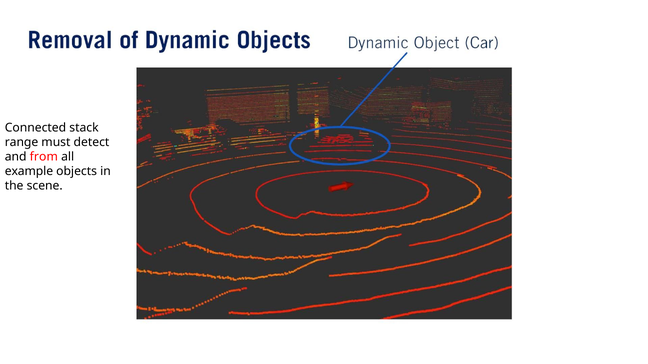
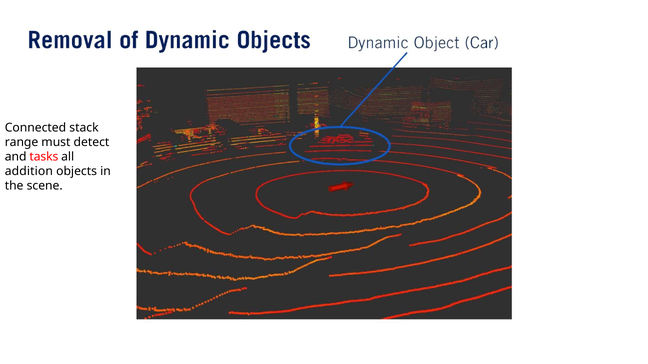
from: from -> tasks (44, 157)
example: example -> addition (29, 171)
